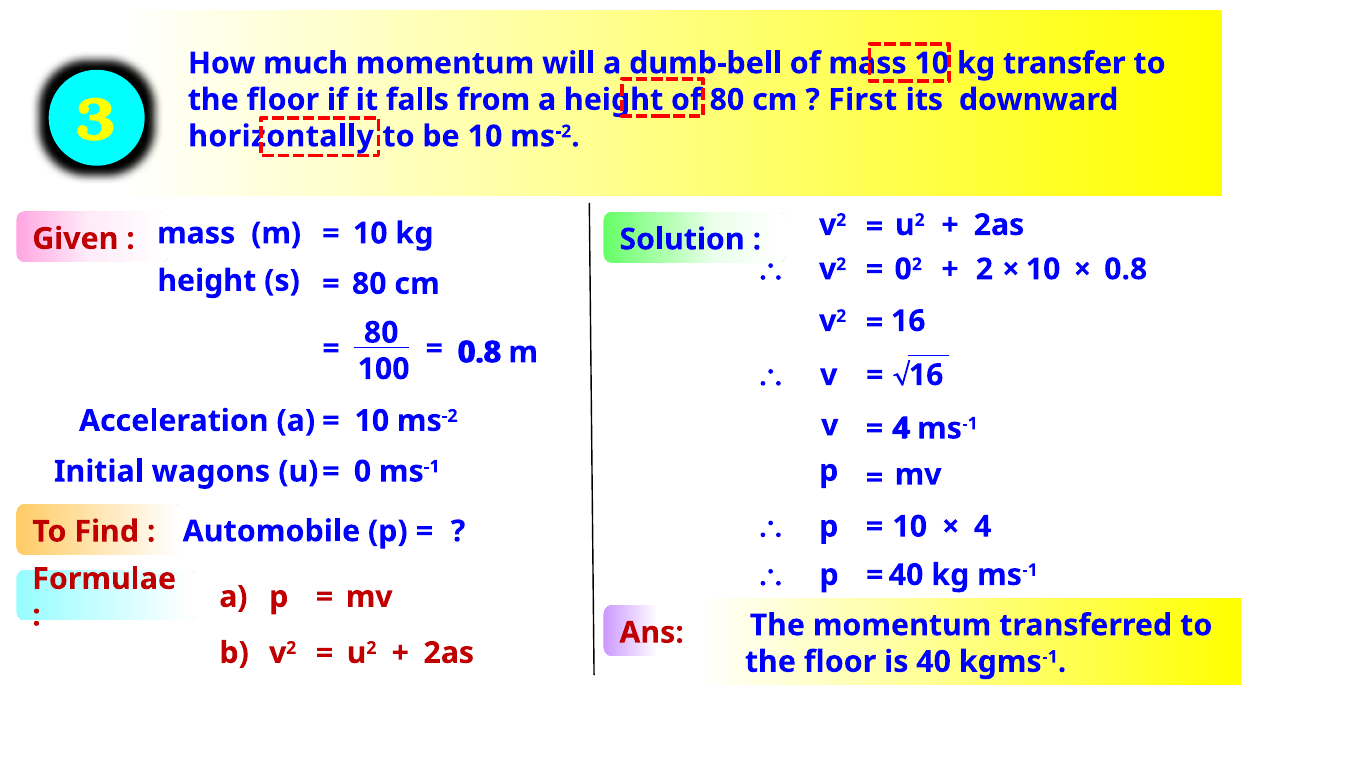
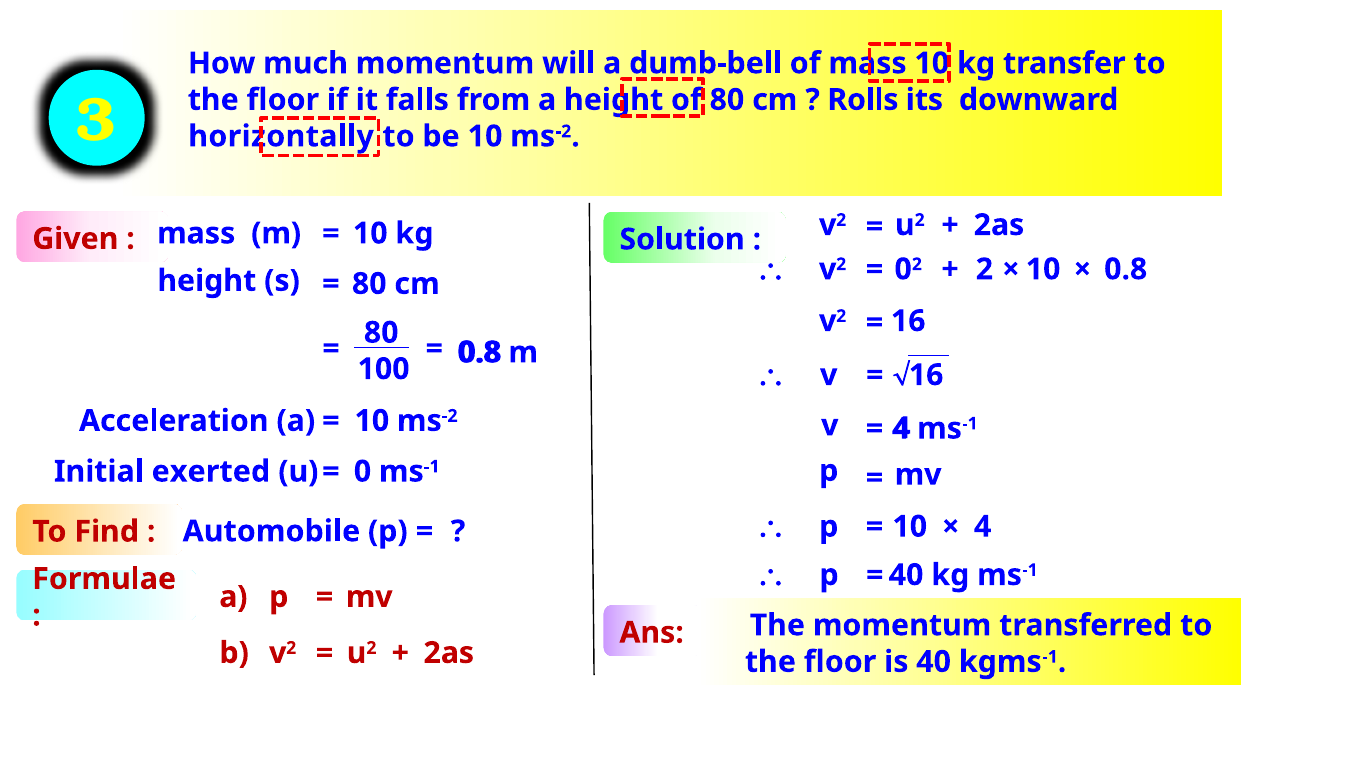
First: First -> Rolls (863, 100)
wagons: wagons -> exerted (211, 472)
